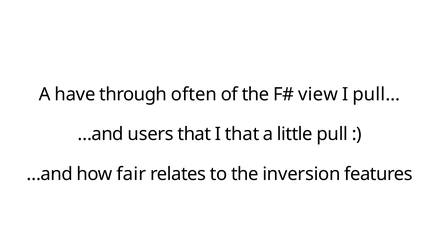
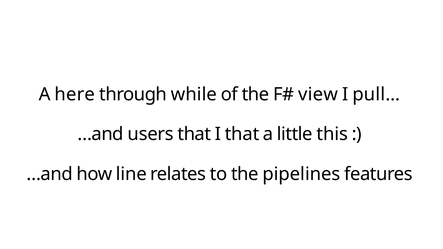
have: have -> here (75, 94)
often: often -> while (194, 94)
pull: pull -> this (332, 134)
fair: fair -> line (131, 174)
inversion: inversion -> pipelines (301, 174)
